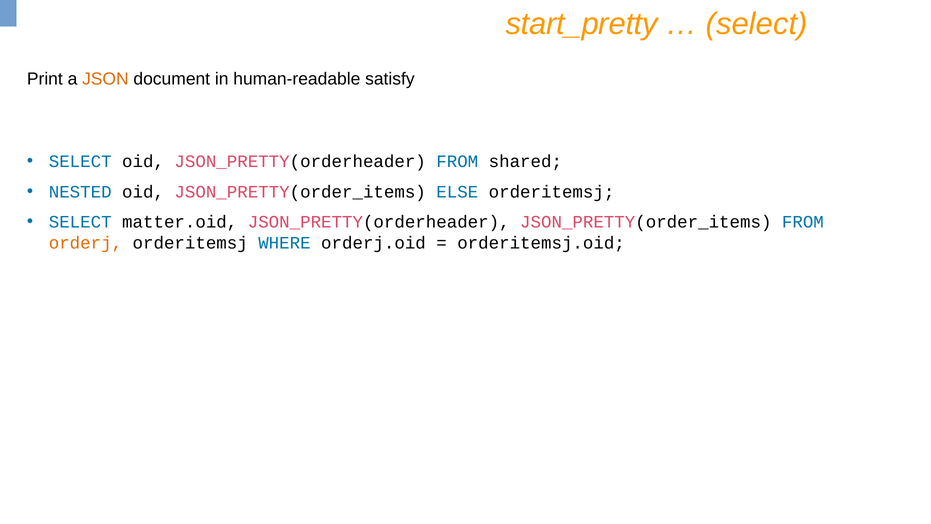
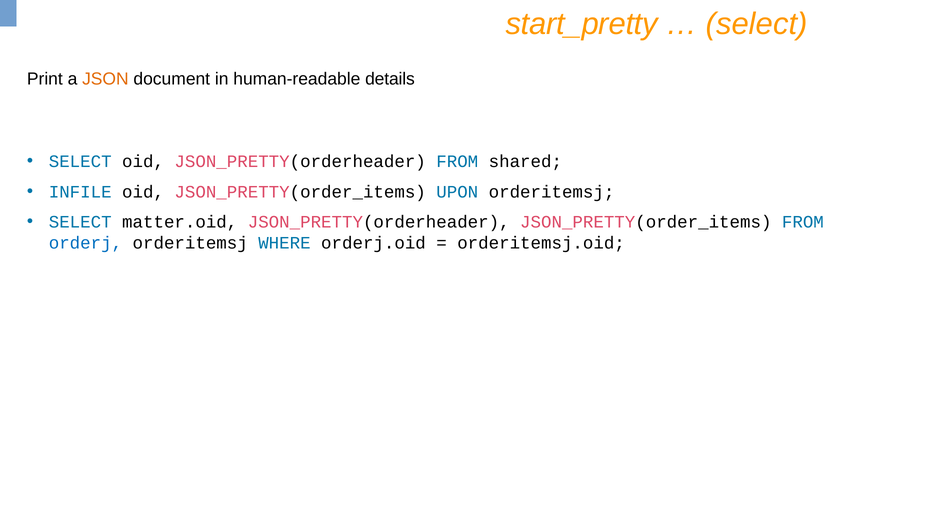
satisfy: satisfy -> details (390, 79)
NESTED: NESTED -> INFILE (80, 192)
ELSE: ELSE -> UPON (457, 192)
orderj colour: orange -> blue (85, 243)
